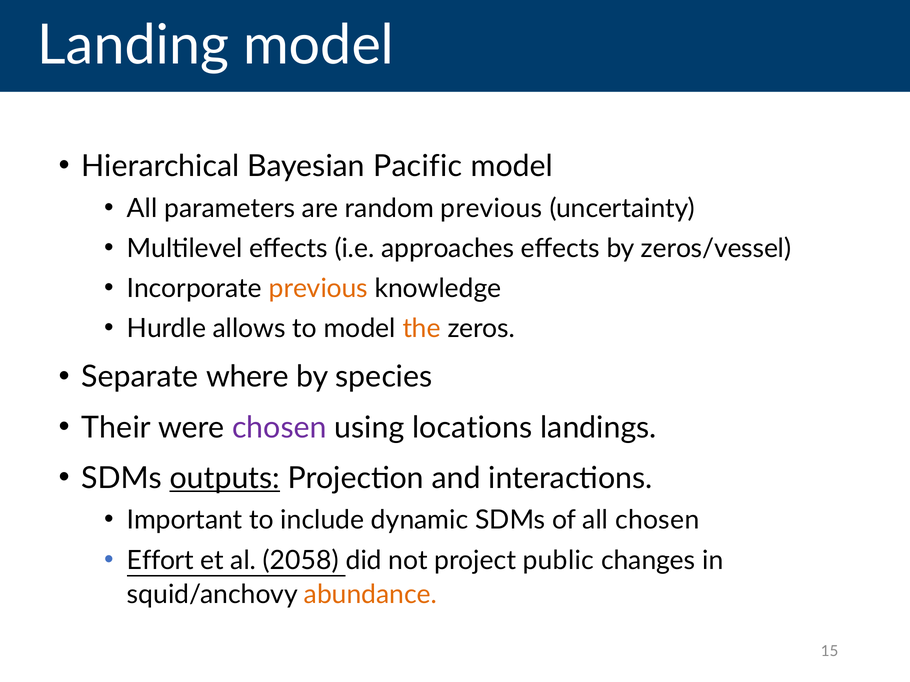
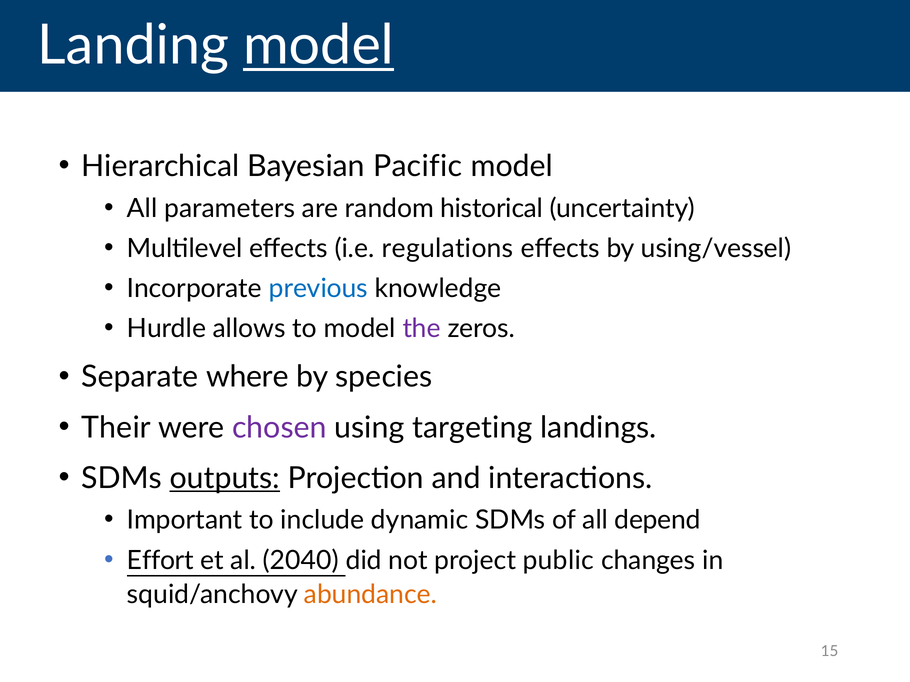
model underline: none -> present (319, 46)
random previous: previous -> historical (492, 208)
approaches: approaches -> regulations (448, 248)
zeros/vessel: zeros/vessel -> using/vessel (716, 248)
previous colour: orange -> blue (318, 289)
the colour: orange -> purple (422, 329)
locations: locations -> targeting (472, 428)
all chosen: chosen -> depend (657, 521)
2058: 2058 -> 2040 (301, 561)
